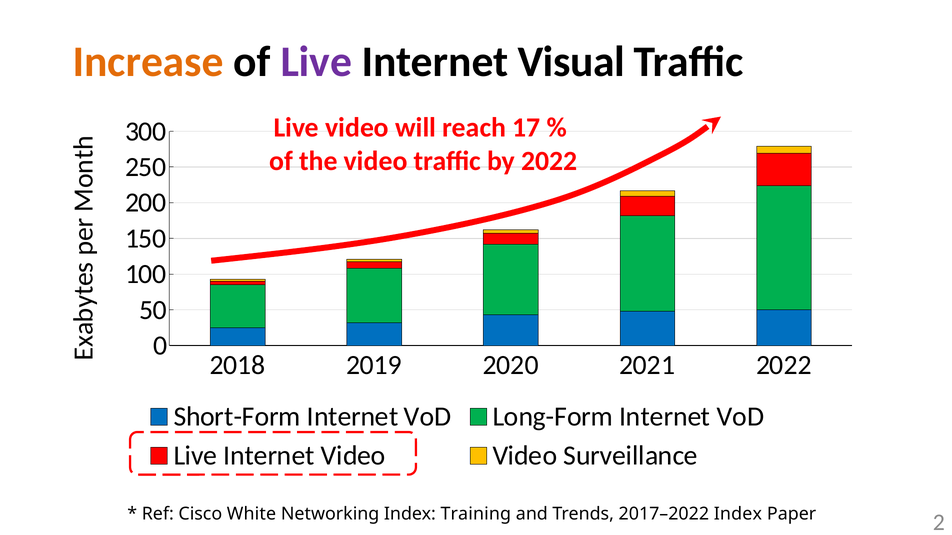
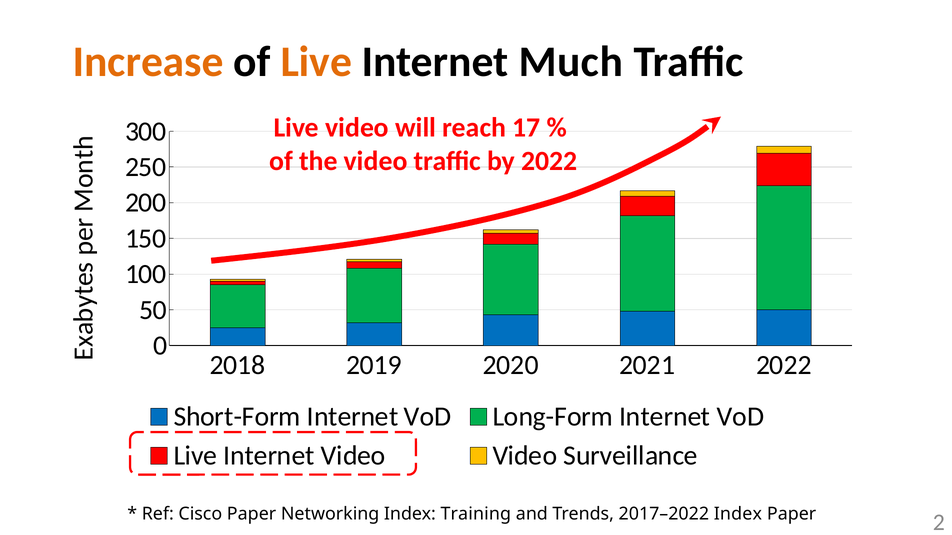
Live colour: purple -> orange (316, 62)
Visual: Visual -> Much (571, 62)
Cisco White: White -> Paper (252, 514)
